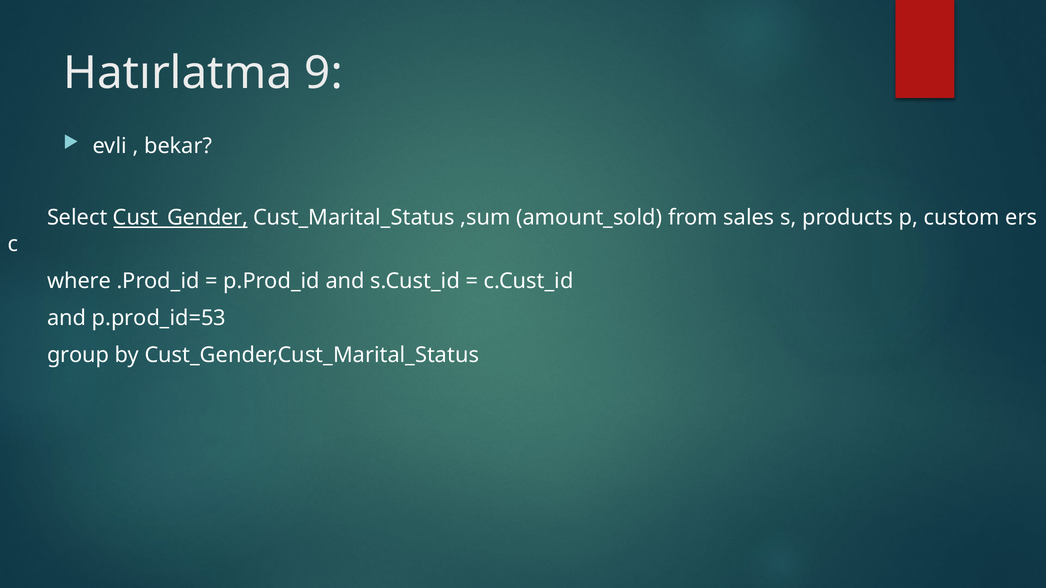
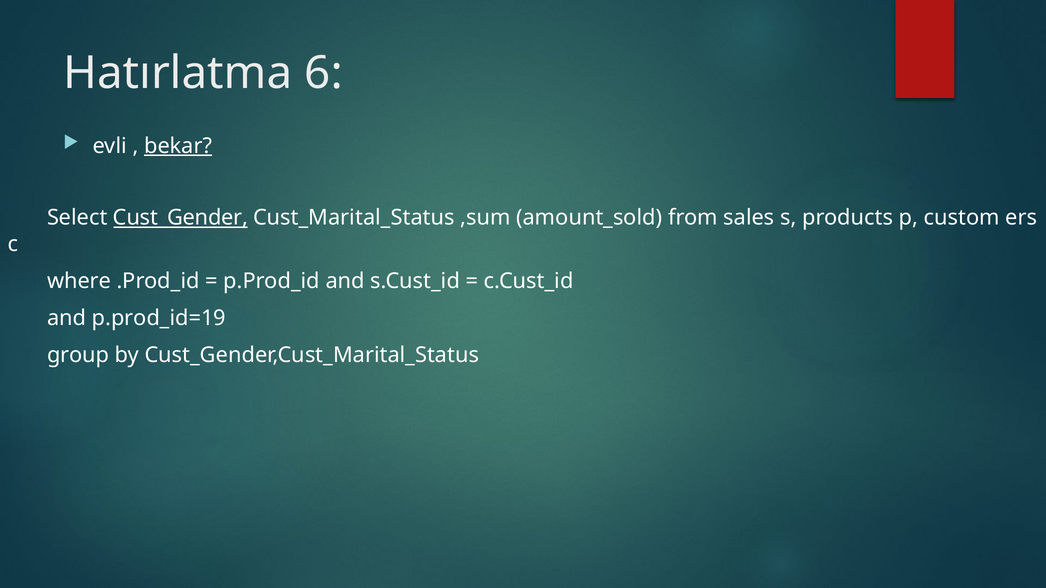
9: 9 -> 6 (324, 73)
bekar underline: none -> present (178, 146)
p.prod_id=53: p.prod_id=53 -> p.prod_id=19 (159, 318)
